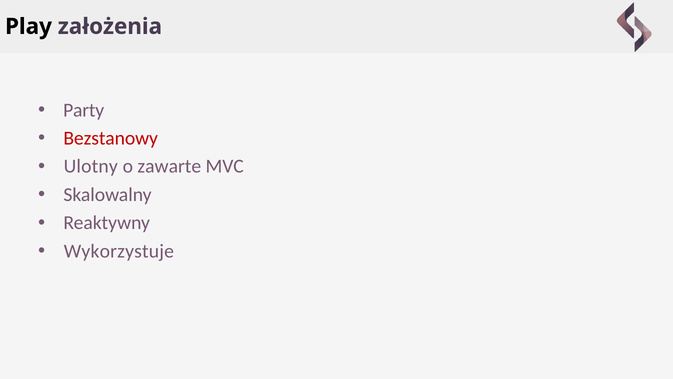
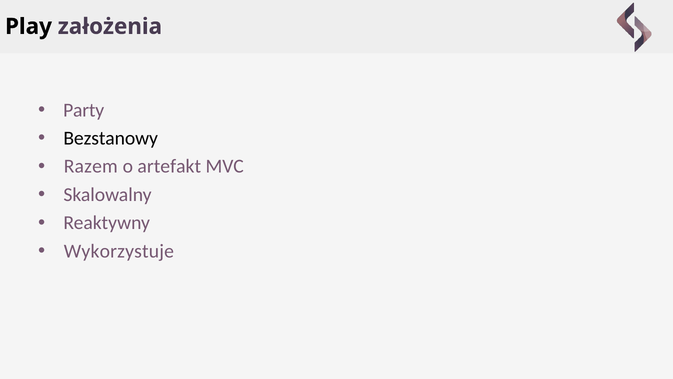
Bezstanowy colour: red -> black (111, 138)
Ulotny: Ulotny -> Razem (91, 166)
zawarte: zawarte -> artefakt (169, 166)
